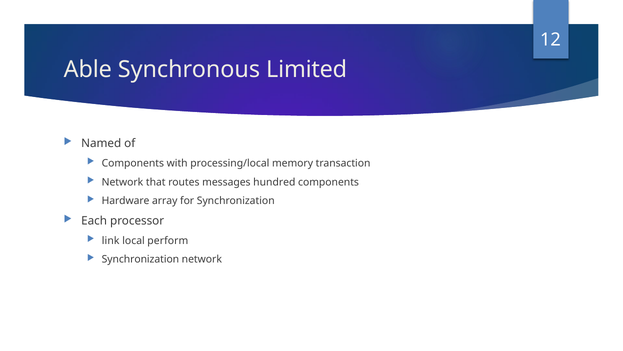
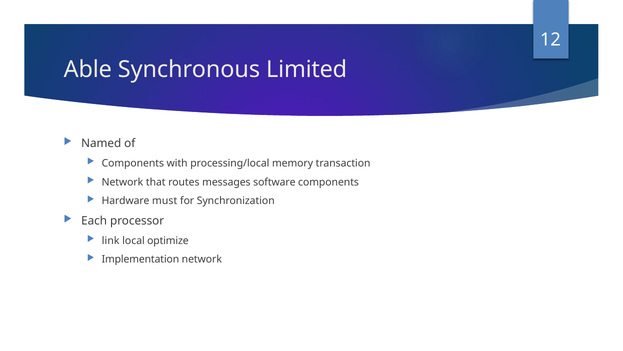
hundred: hundred -> software (274, 182)
array: array -> must (165, 201)
perform: perform -> optimize (168, 240)
Synchronization: Synchronization -> Implementation (140, 259)
